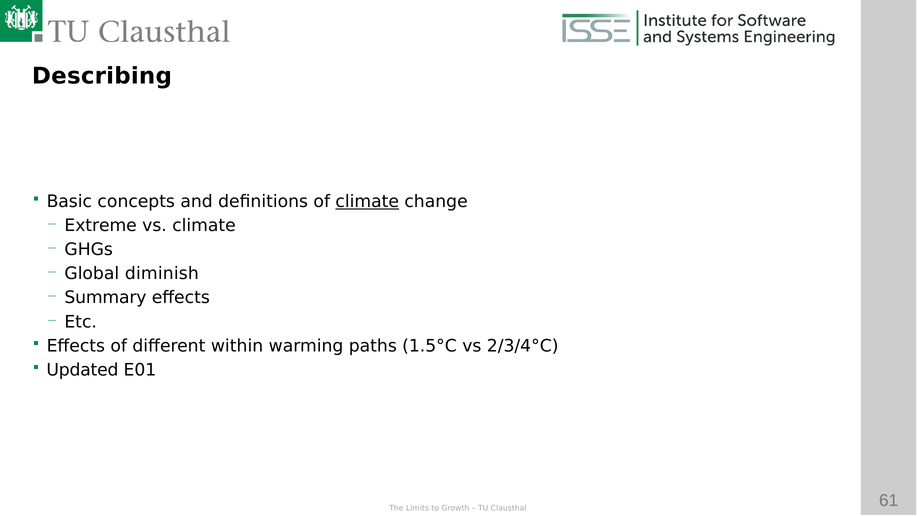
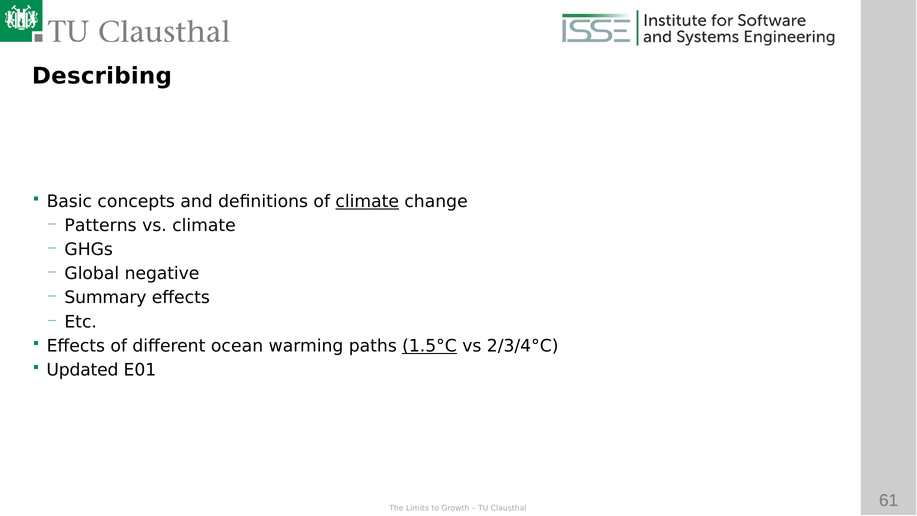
Extreme: Extreme -> Patterns (101, 225)
diminish: diminish -> negative (162, 274)
within: within -> ocean (237, 346)
1.5°C underline: none -> present (429, 346)
